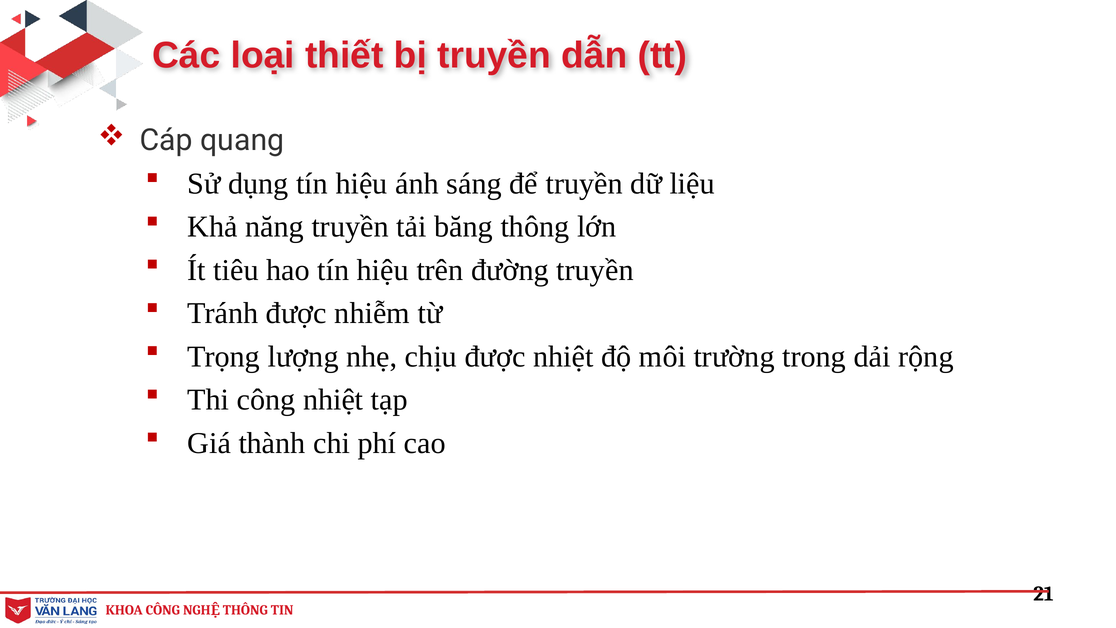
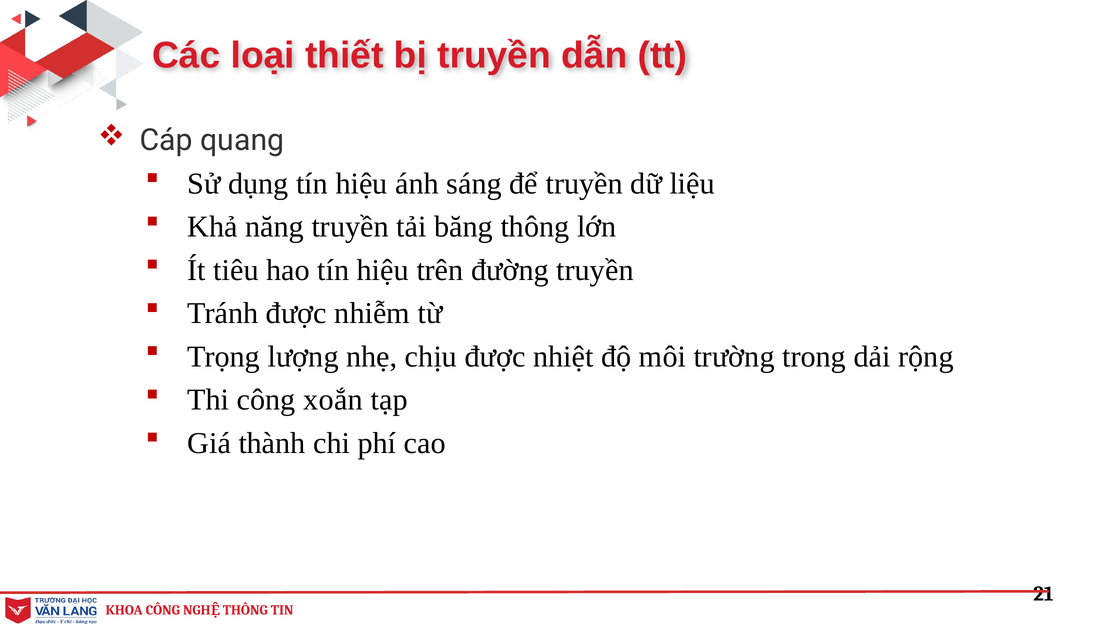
công nhiệt: nhiệt -> xoắn (333, 400)
